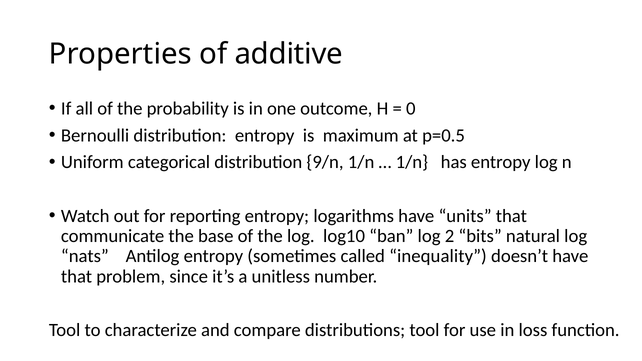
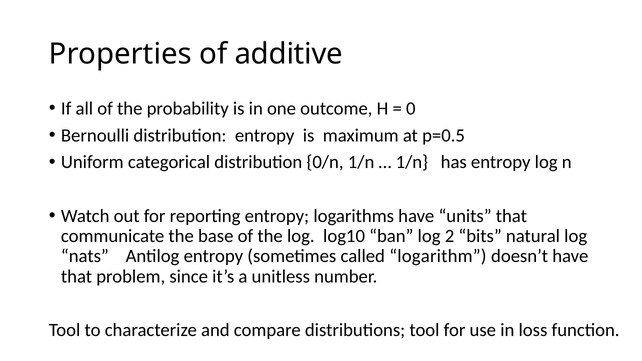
9/n: 9/n -> 0/n (325, 162)
inequality: inequality -> logarithm (438, 256)
